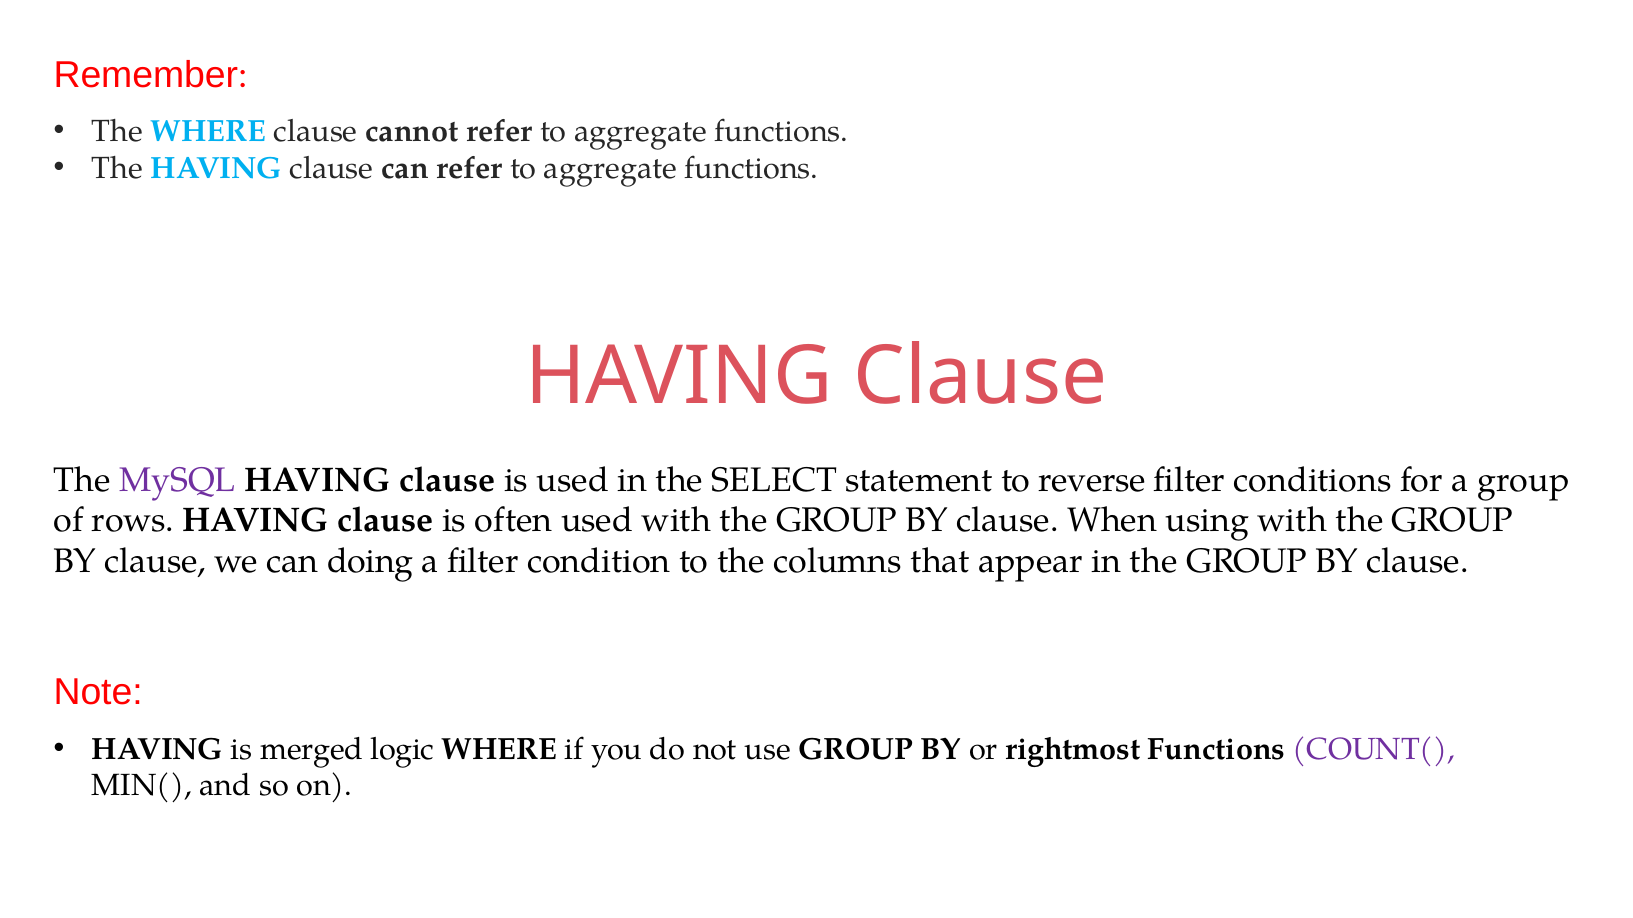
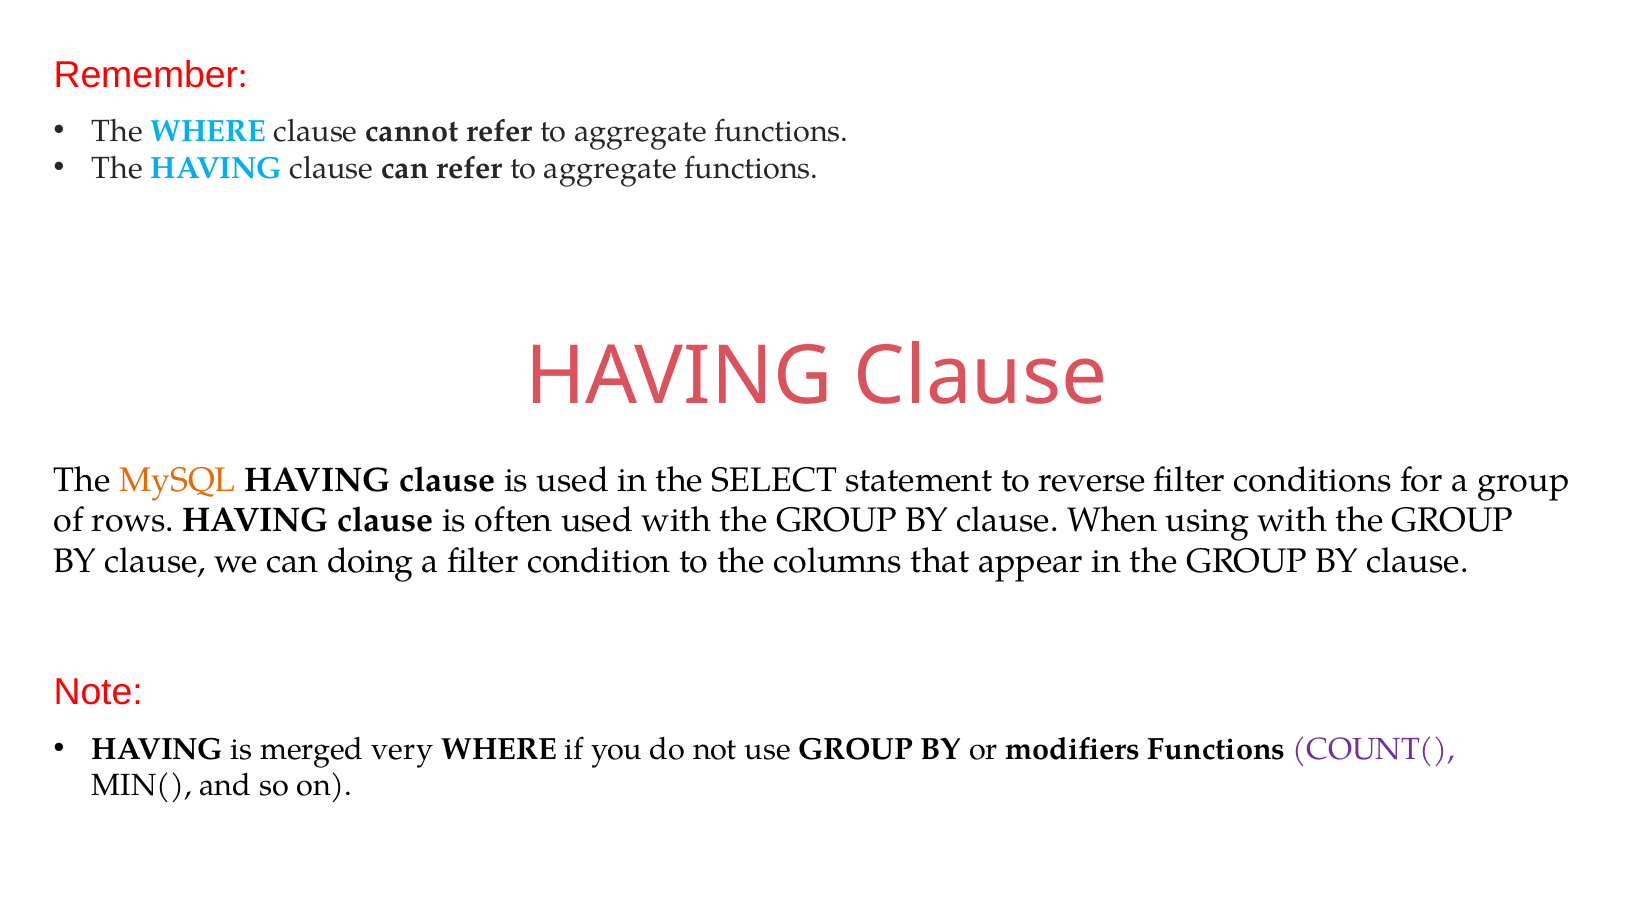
MySQL colour: purple -> orange (177, 480)
logic: logic -> very (402, 750)
rightmost: rightmost -> modifiers (1073, 750)
